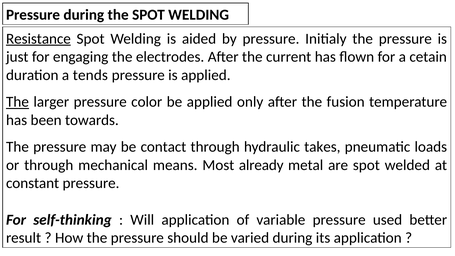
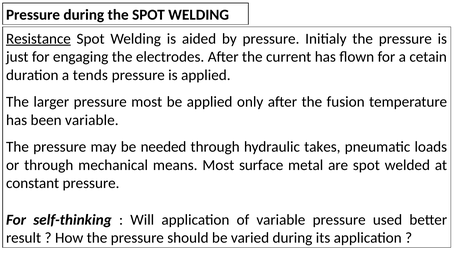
The underline: present -> none (17, 102)
pressure color: color -> most (147, 102)
been towards: towards -> variable (92, 120)
contact: contact -> needed (163, 147)
already: already -> surface (261, 165)
